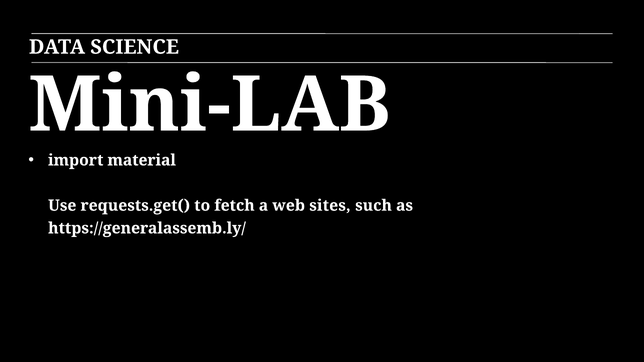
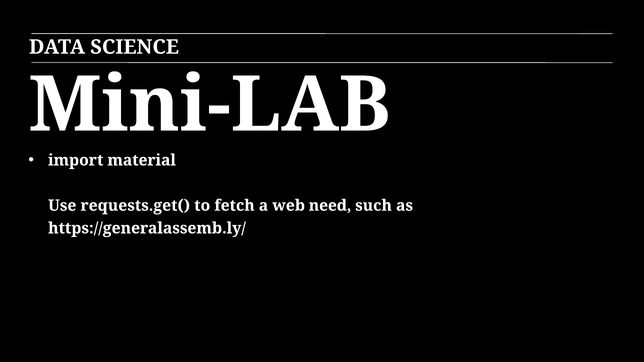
sites: sites -> need (330, 205)
